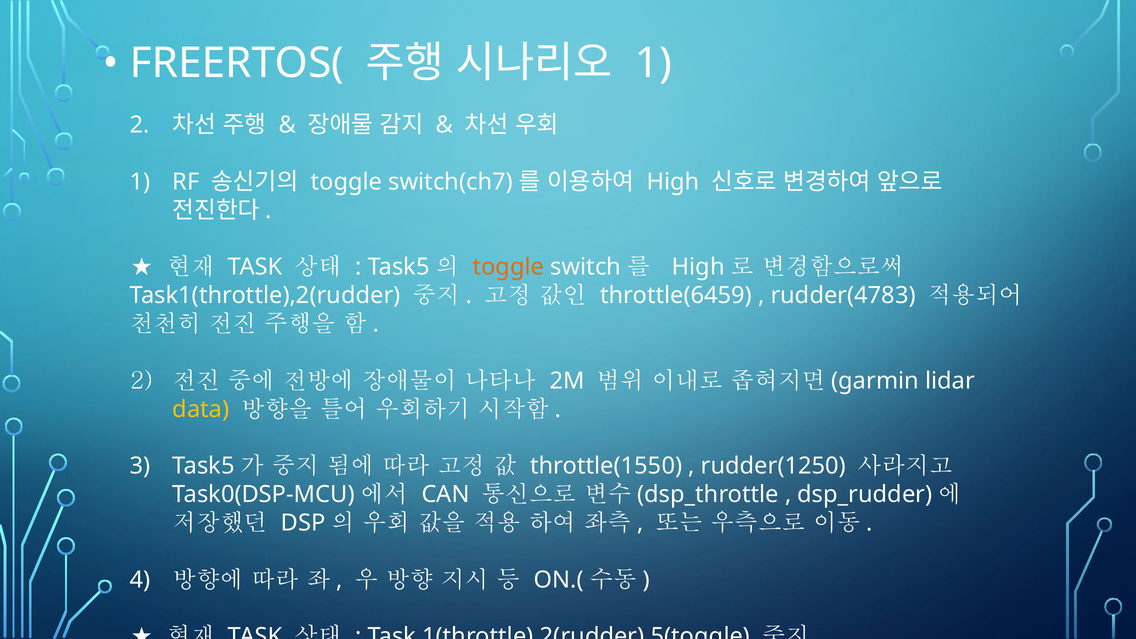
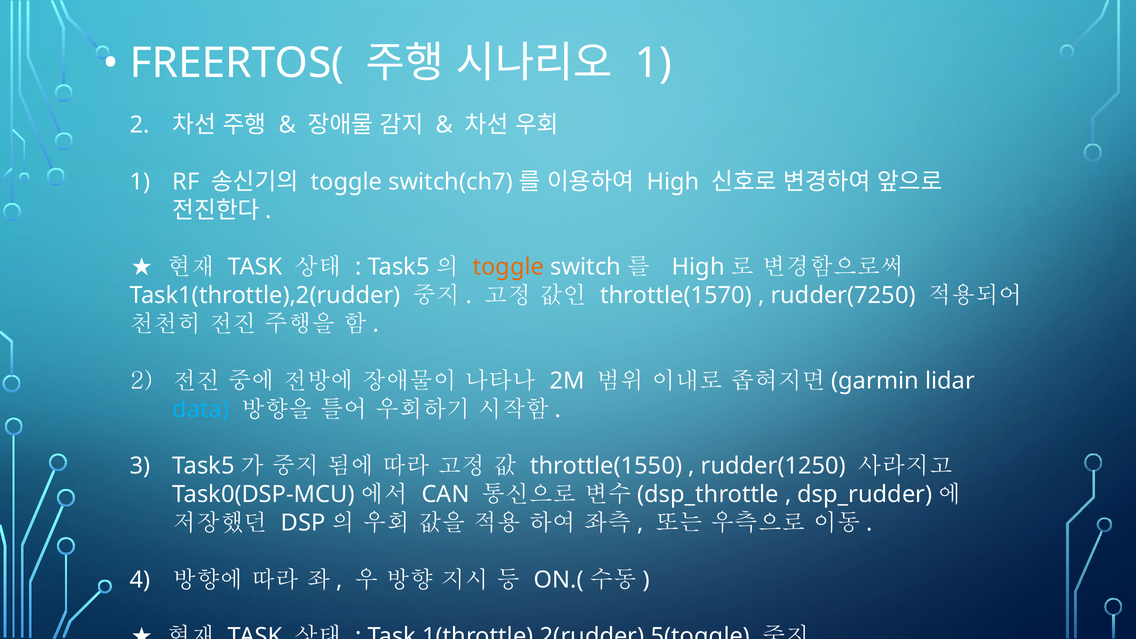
throttle(6459: throttle(6459 -> throttle(1570 (676, 296)
rudder(4783: rudder(4783 -> rudder(7250 (843, 296)
data colour: yellow -> light blue (201, 409)
